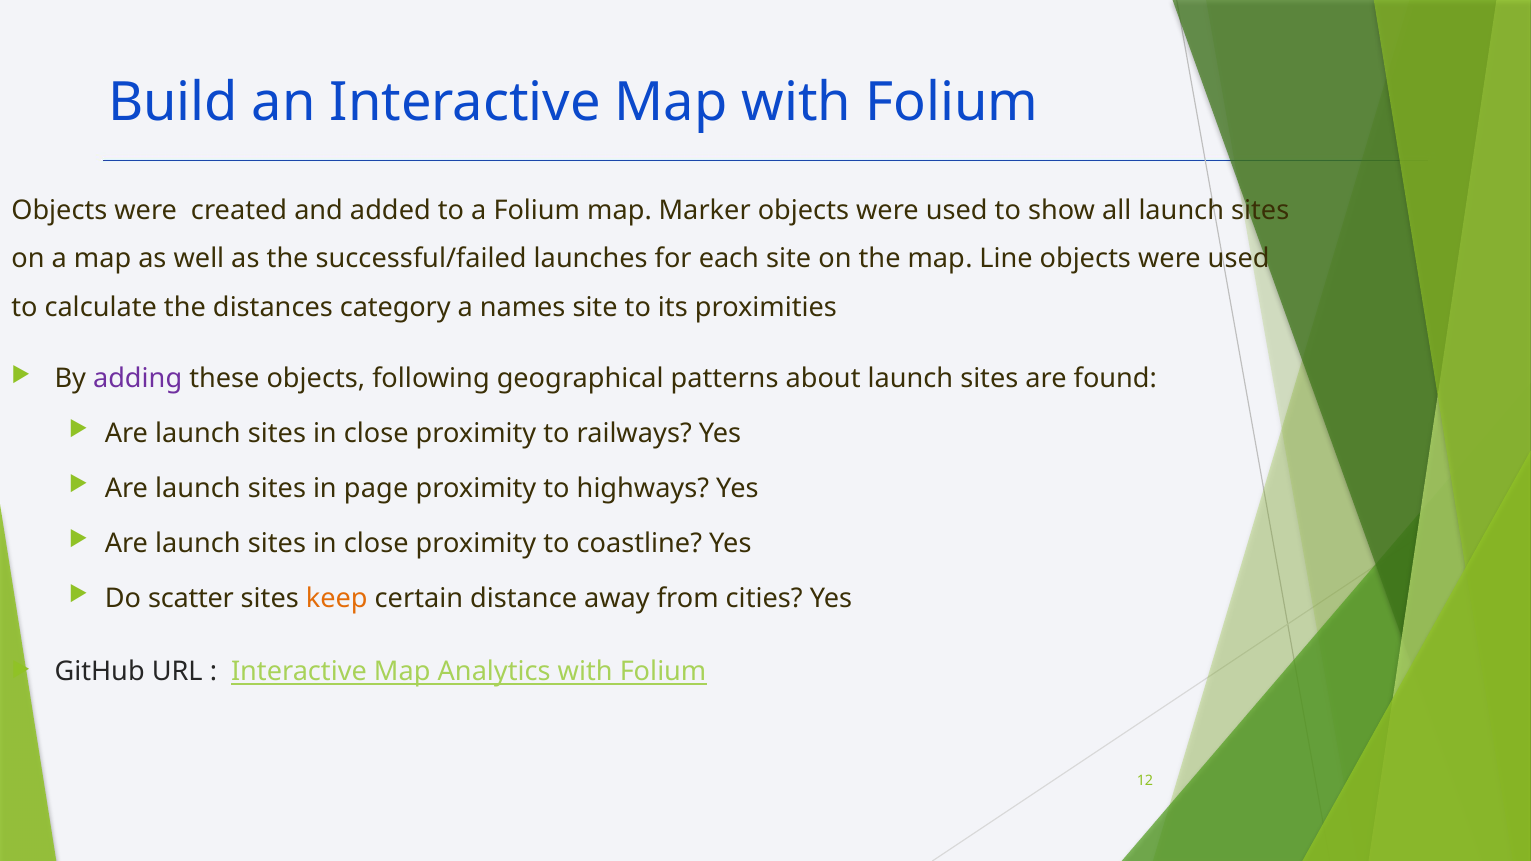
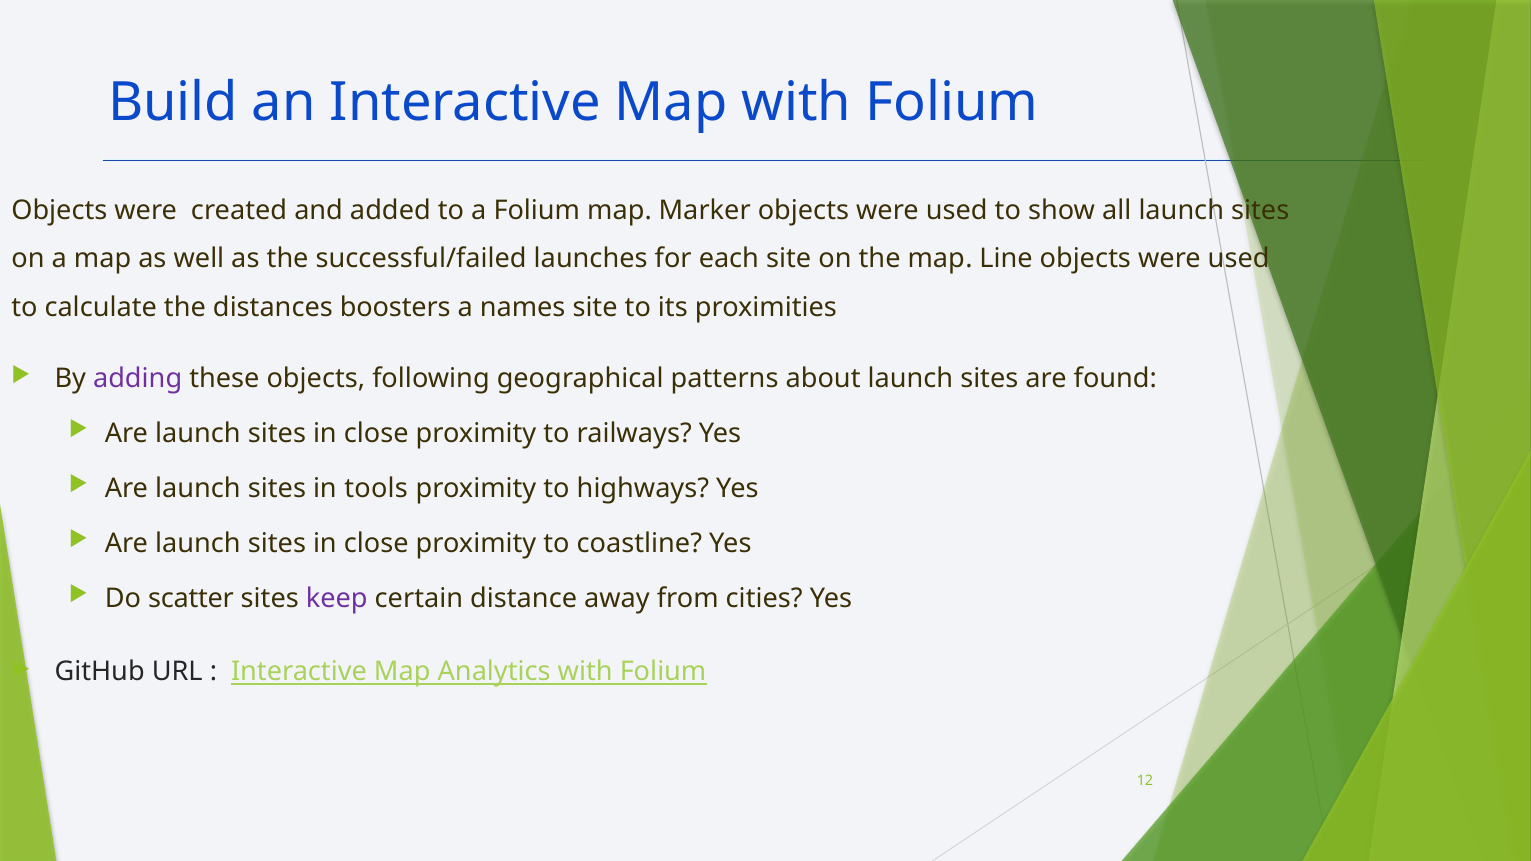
category: category -> boosters (395, 308)
page: page -> tools (376, 489)
keep colour: orange -> purple (337, 599)
